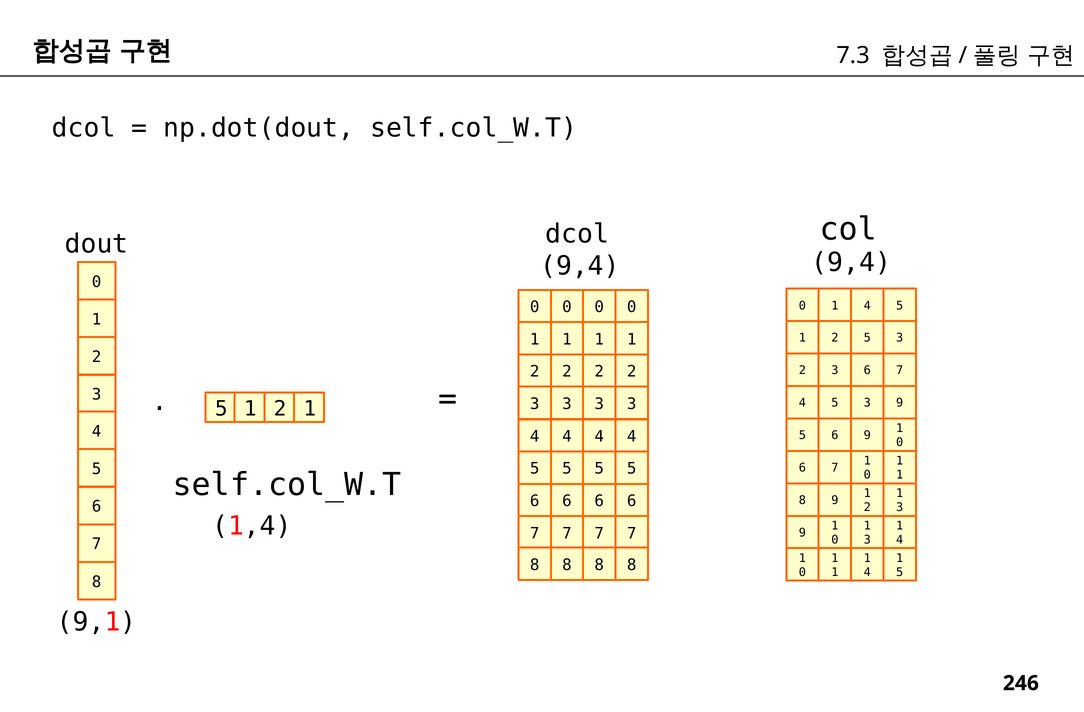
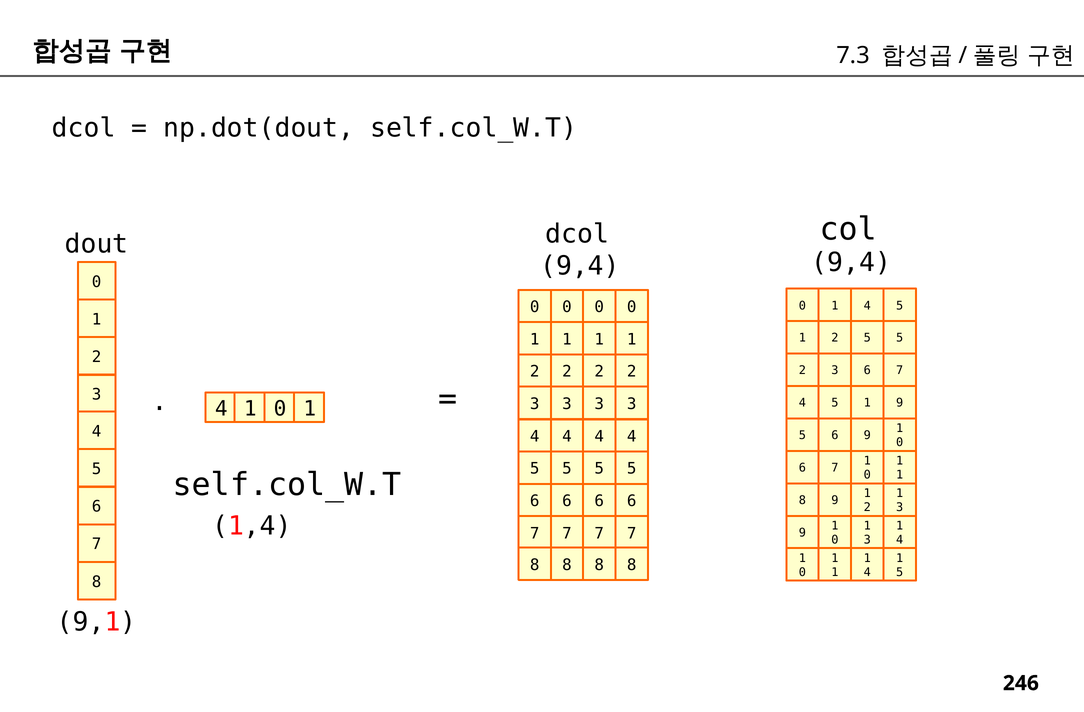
2 5 3: 3 -> 5 (900, 338)
5: 5 -> 4 (221, 409)
2: 2 -> 0 (280, 409)
3: 3 -> 1 (867, 403)
